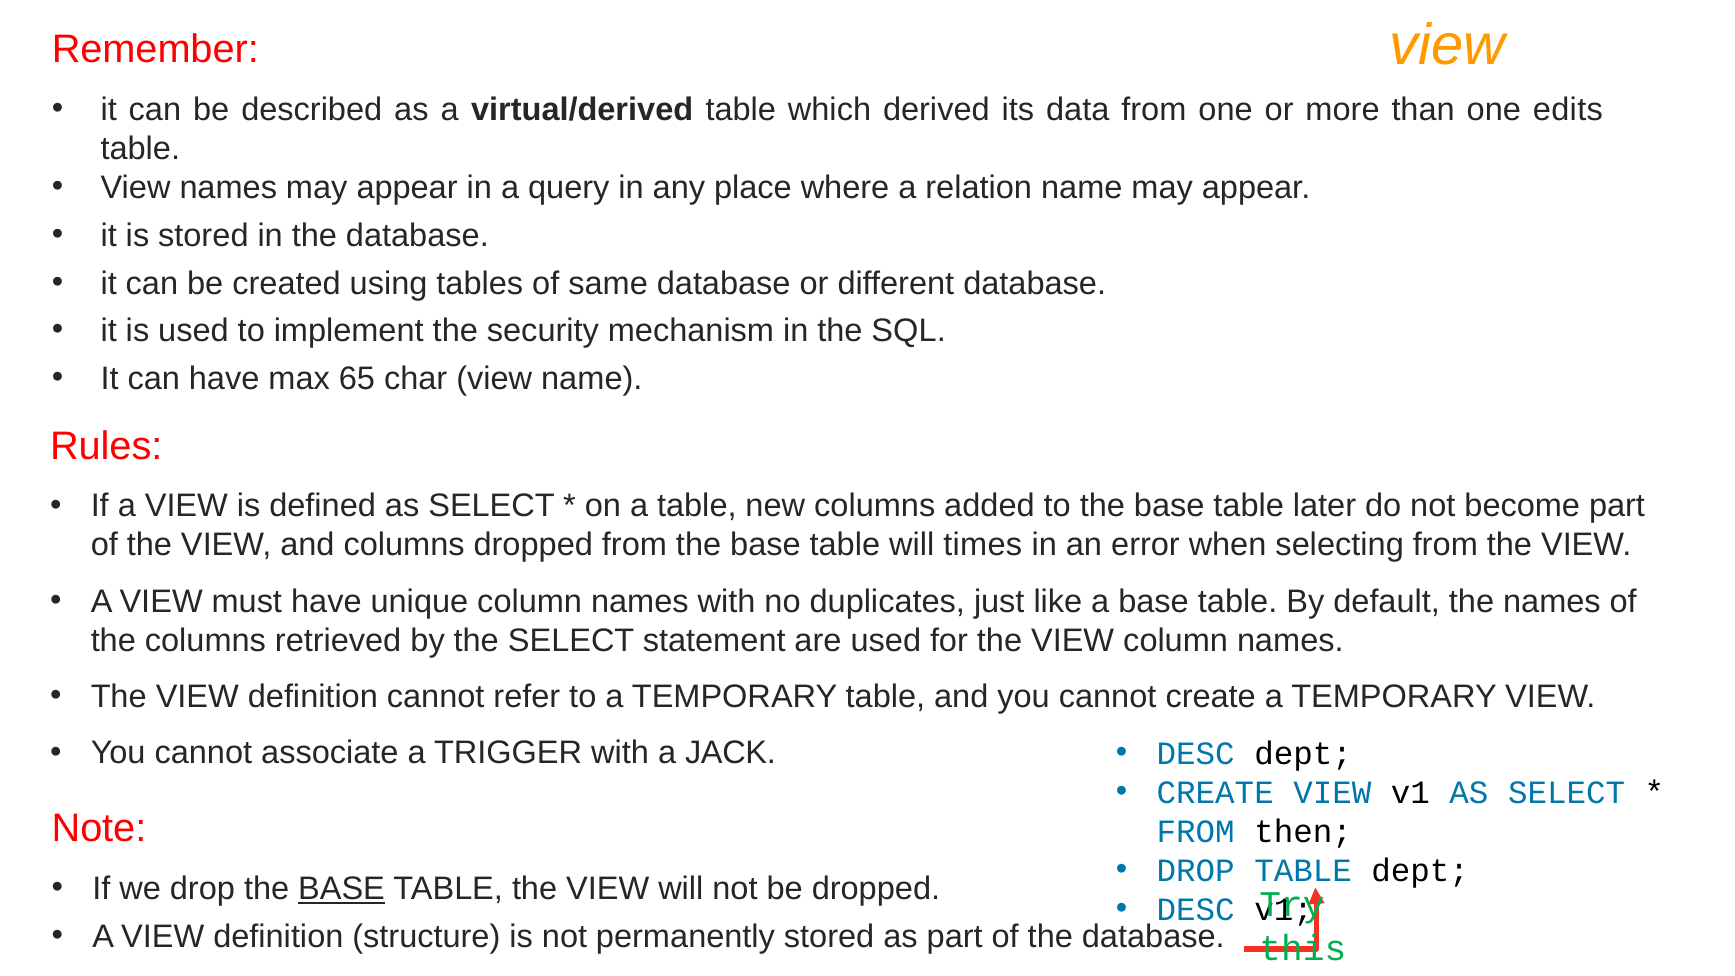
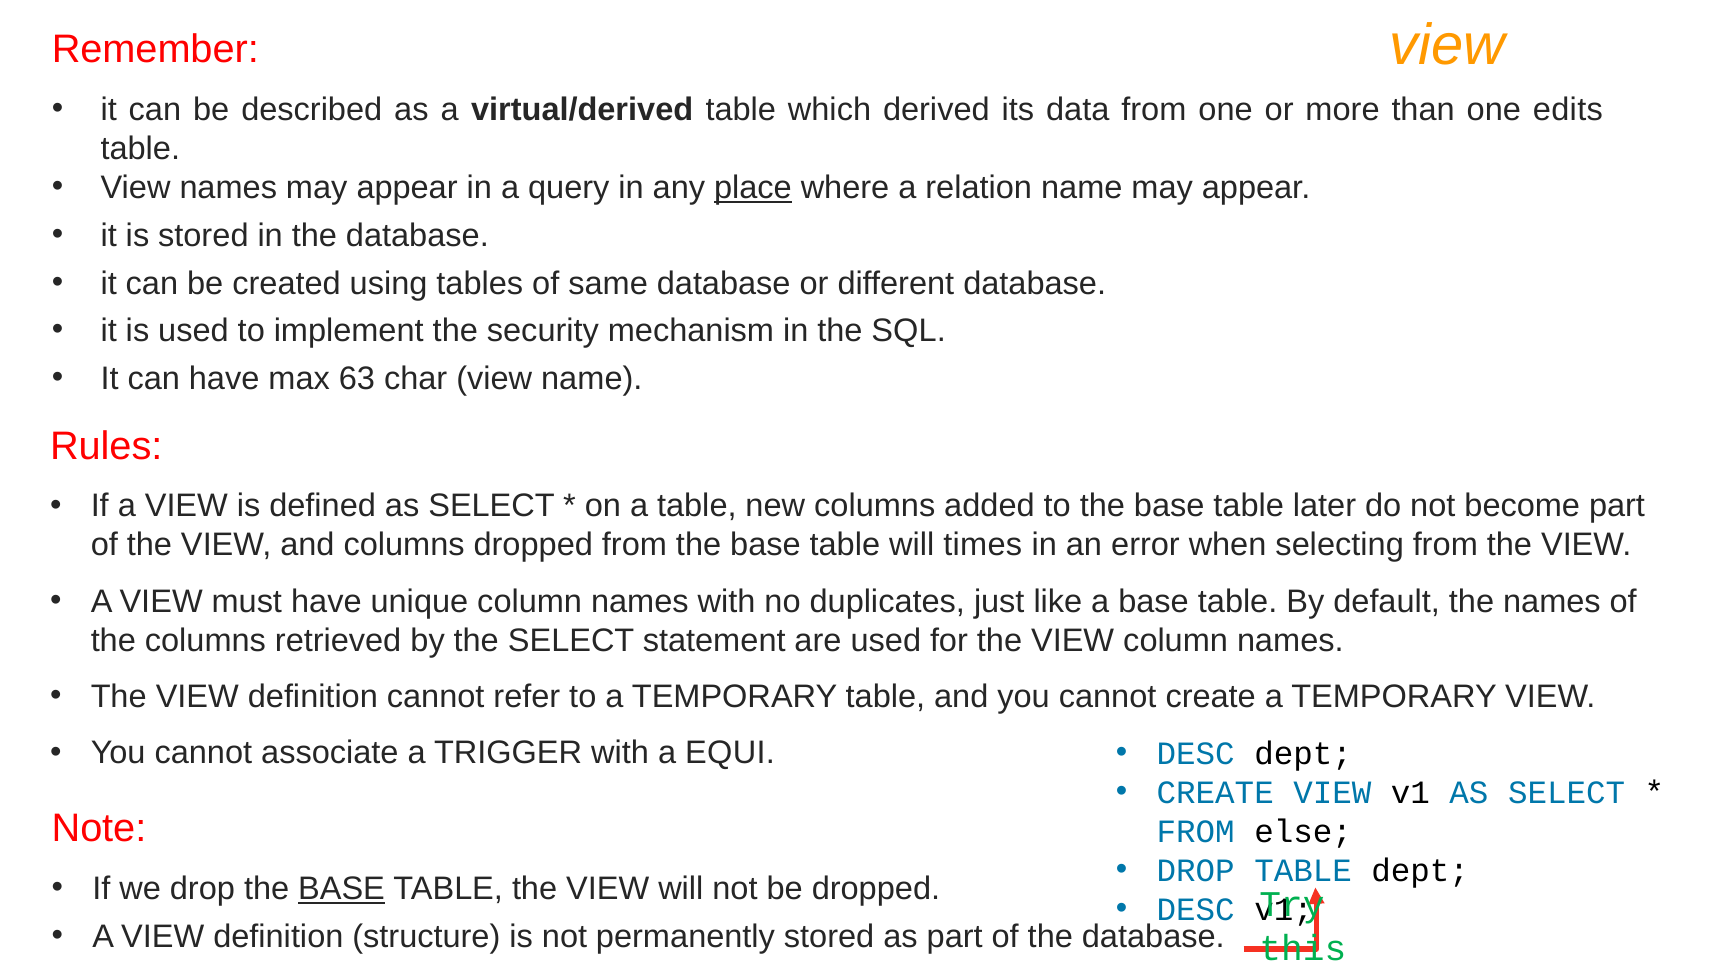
place underline: none -> present (753, 188)
65: 65 -> 63 (357, 379)
JACK: JACK -> EQUI (730, 753)
then: then -> else (1303, 831)
